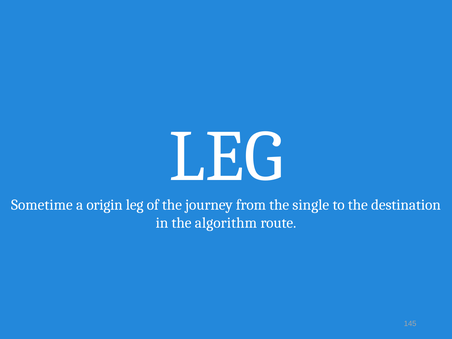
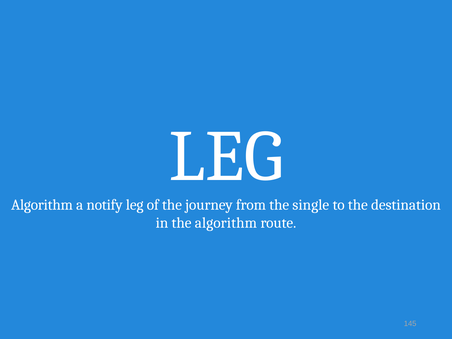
Sometime: Sometime -> Algorithm (42, 205)
origin: origin -> notify (105, 205)
